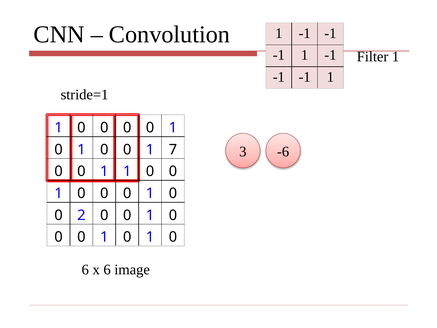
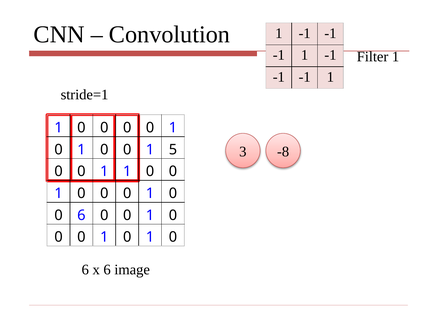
-6: -6 -> -8 (283, 151)
7: 7 -> 5 (173, 149)
0 2: 2 -> 6 (81, 215)
